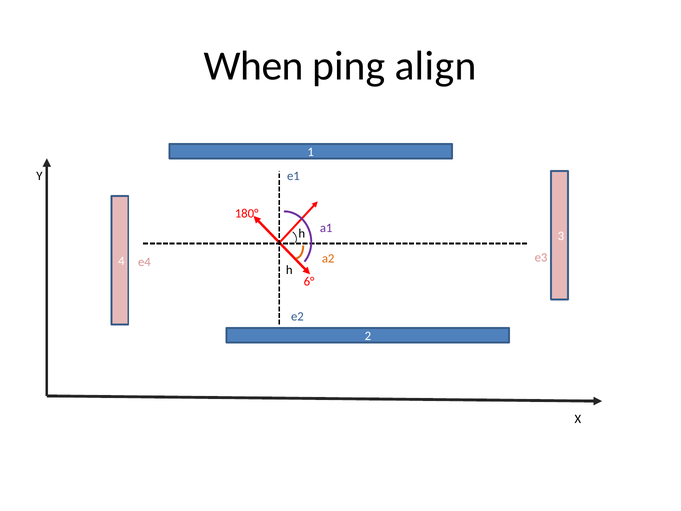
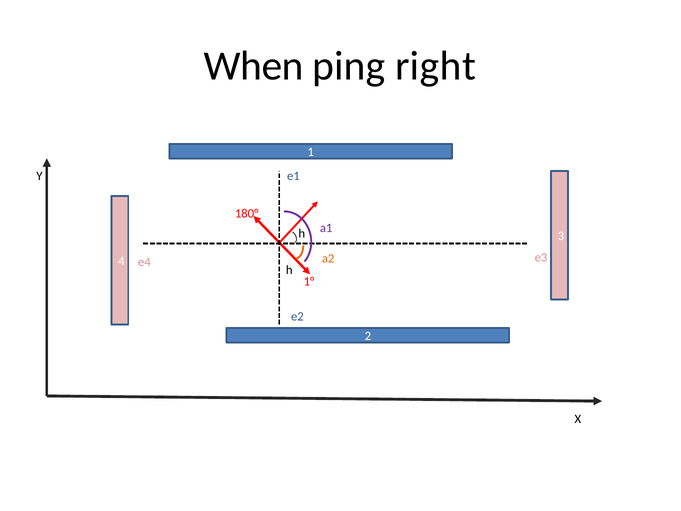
align: align -> right (435, 66)
6°: 6° -> 1° (309, 281)
